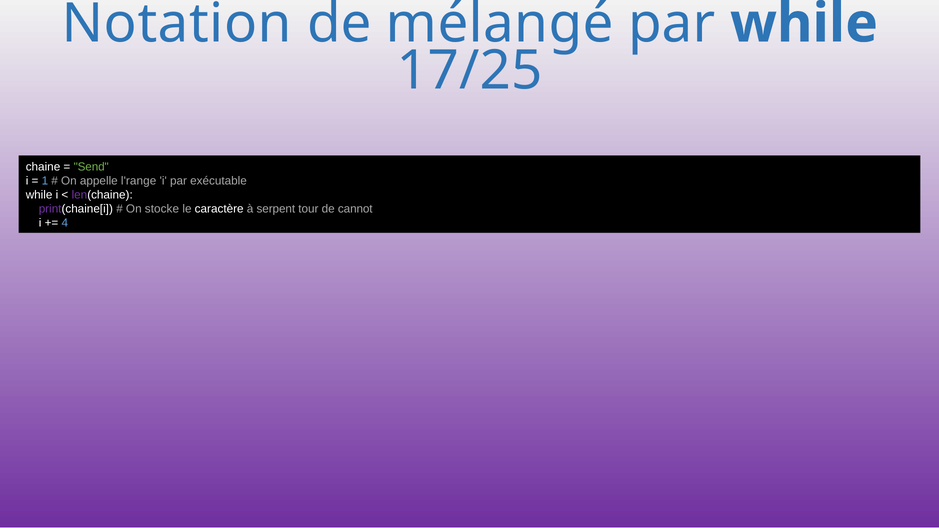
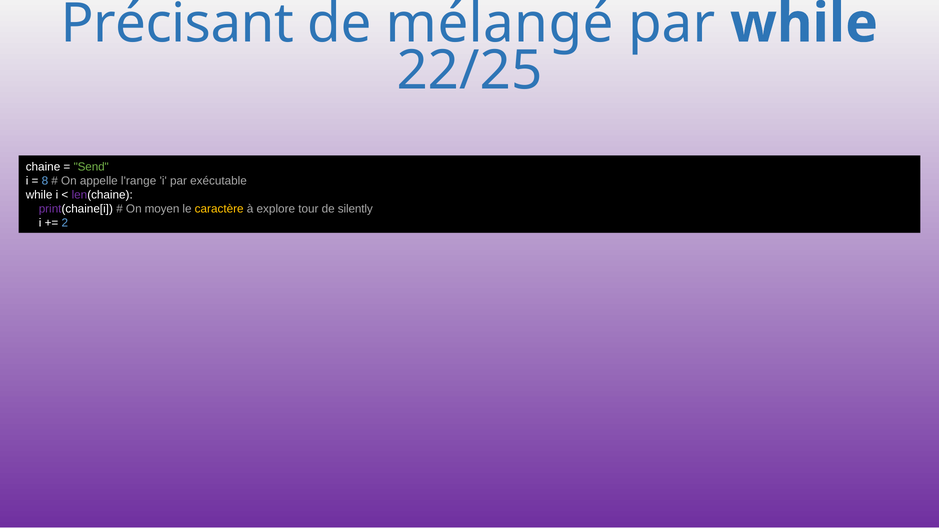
Notation: Notation -> Précisant (177, 23)
17/25: 17/25 -> 22/25 (469, 71)
1: 1 -> 8 (45, 181)
stocke: stocke -> moyen (162, 209)
caractère colour: white -> yellow (219, 209)
serpent: serpent -> explore (276, 209)
cannot: cannot -> silently (355, 209)
4: 4 -> 2 (65, 223)
